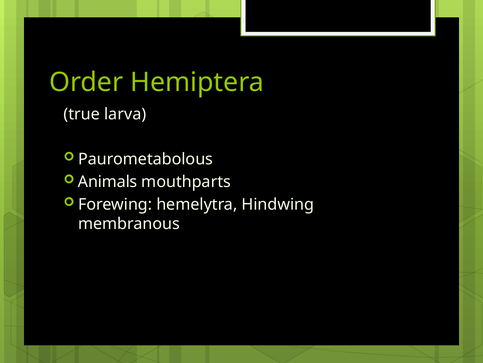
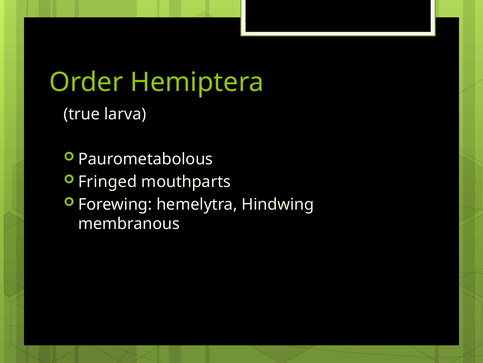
Animals: Animals -> Fringed (108, 181)
